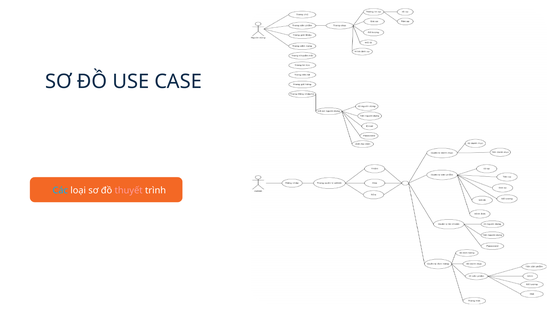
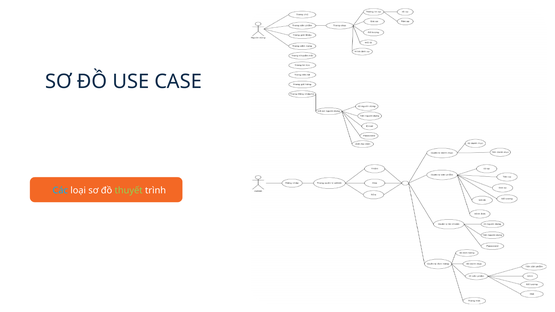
thuyết colour: pink -> light green (129, 191)
